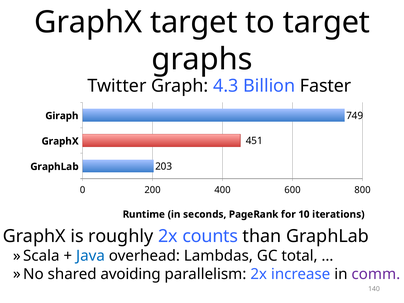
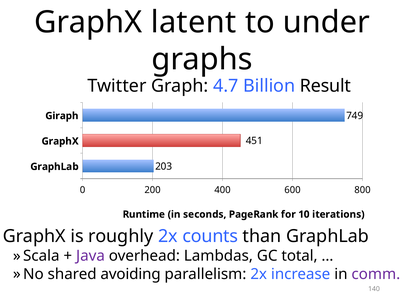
GraphX target: target -> latent (194, 22)
to target: target -> under (326, 22)
4.3: 4.3 -> 4.7 (226, 86)
Faster: Faster -> Result (326, 86)
Java colour: blue -> purple (90, 256)
